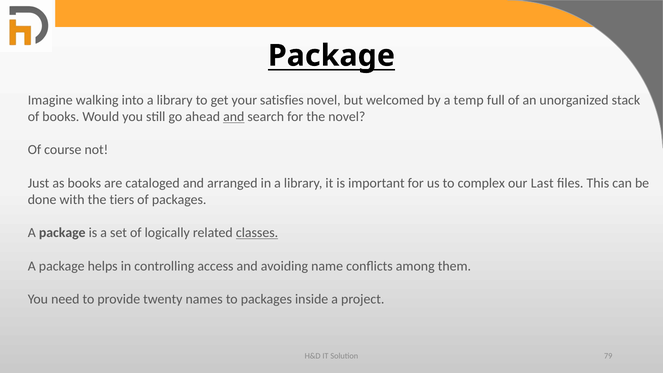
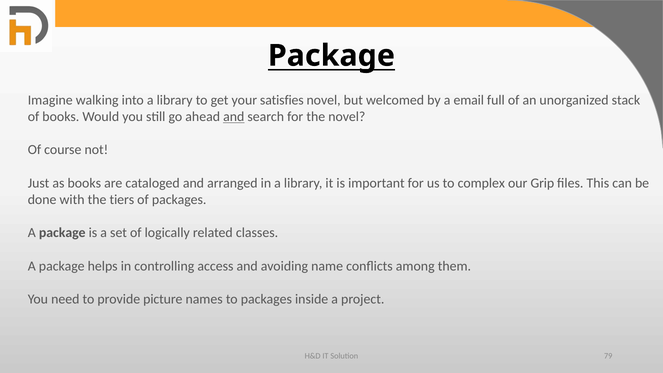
temp: temp -> email (469, 100)
Last: Last -> Grip (542, 183)
classes underline: present -> none (257, 233)
twenty: twenty -> picture (163, 299)
